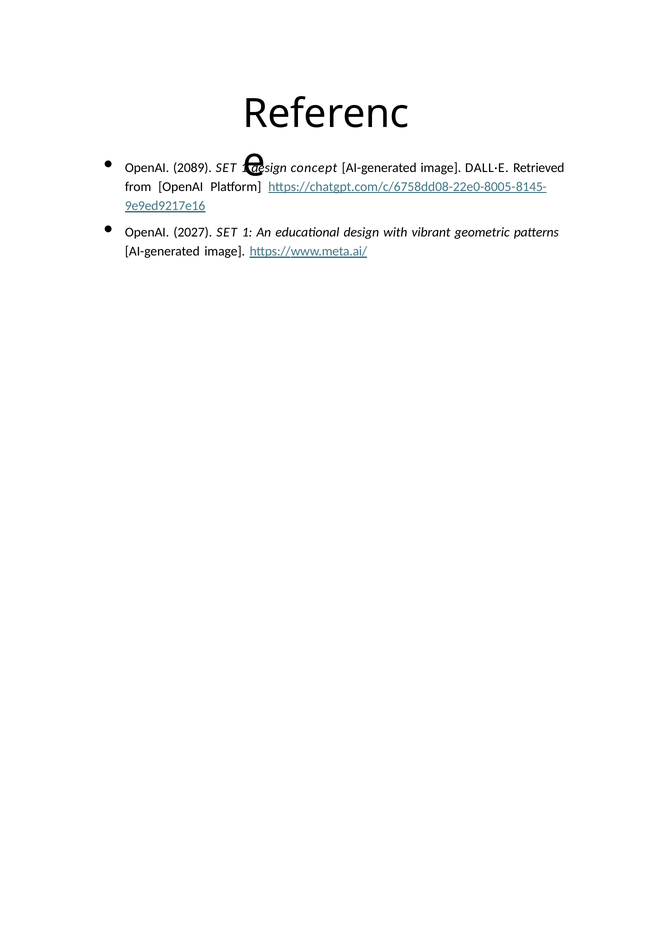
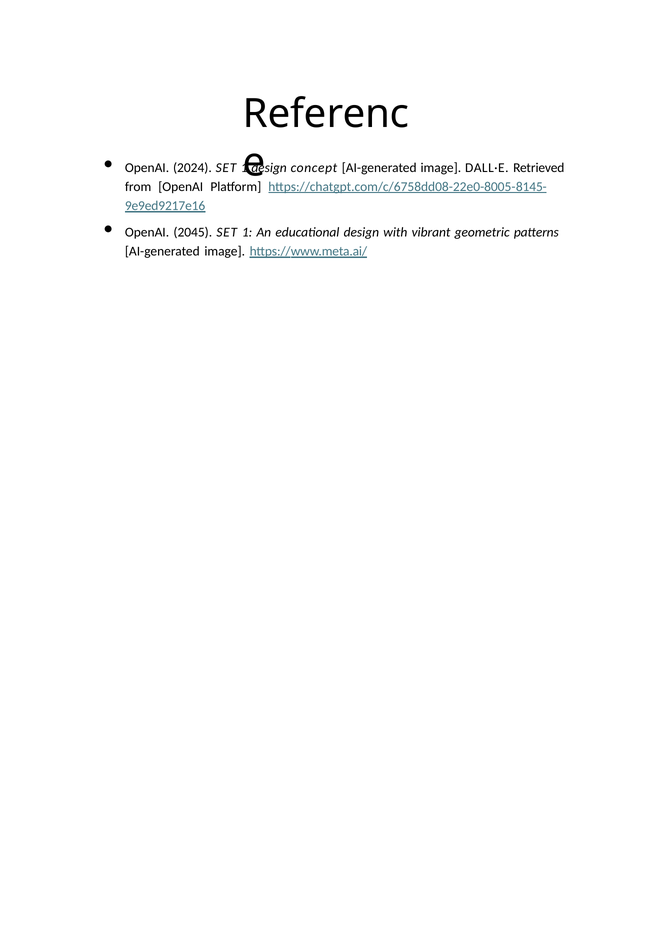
2089: 2089 -> 2024 (192, 168)
2027: 2027 -> 2045 (193, 232)
